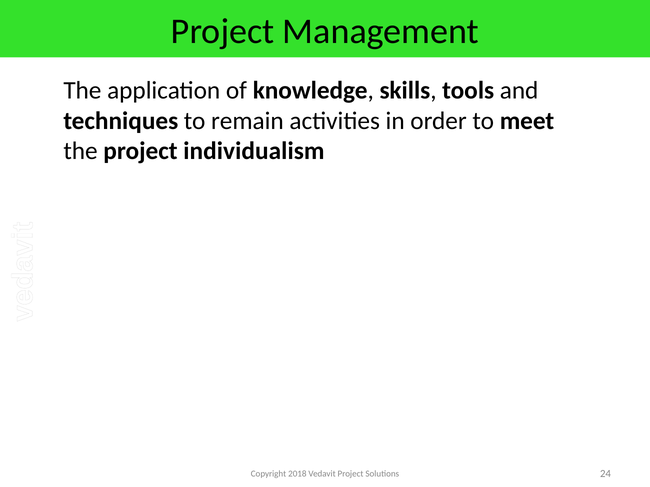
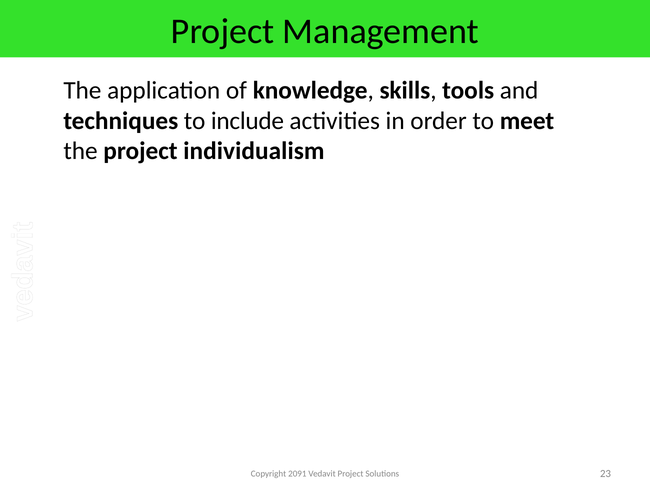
remain: remain -> include (247, 121)
2018: 2018 -> 2091 (297, 474)
24: 24 -> 23 (606, 474)
